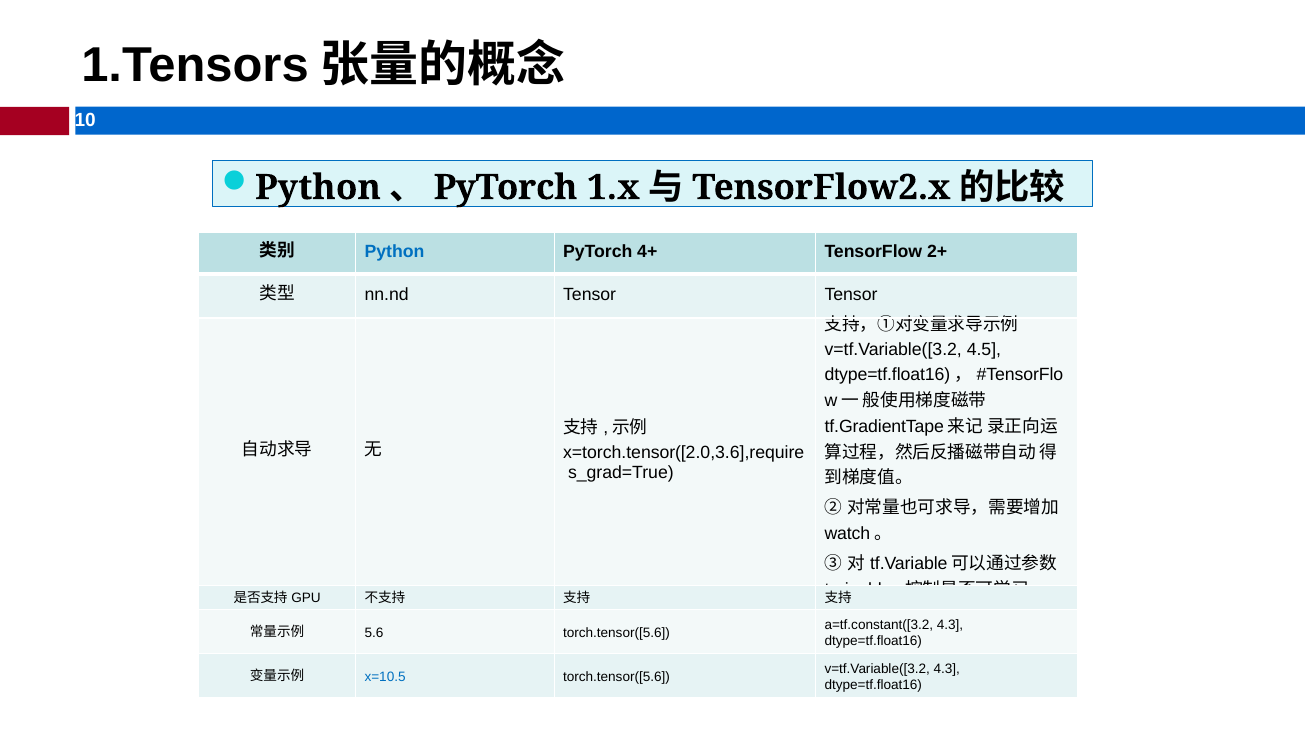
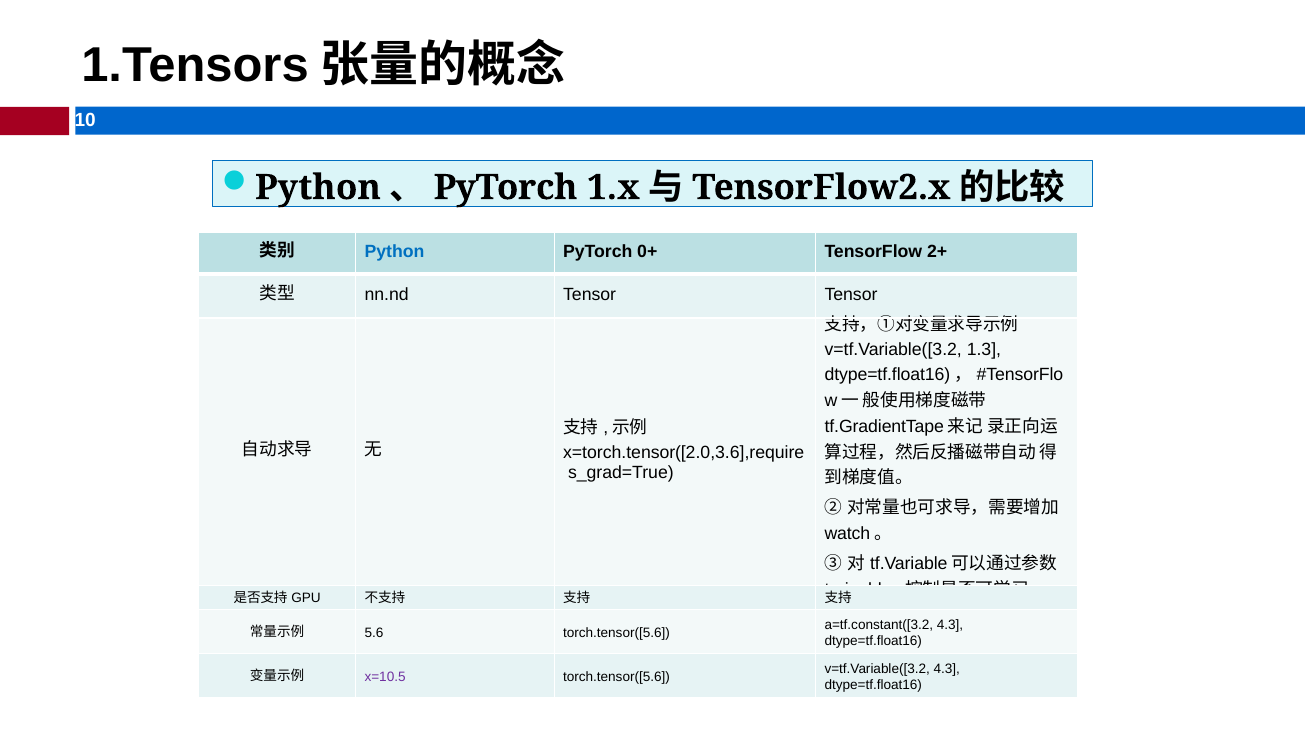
4+: 4+ -> 0+ (647, 252)
4.5: 4.5 -> 1.3 (984, 350)
x=10.5 colour: blue -> purple (385, 677)
